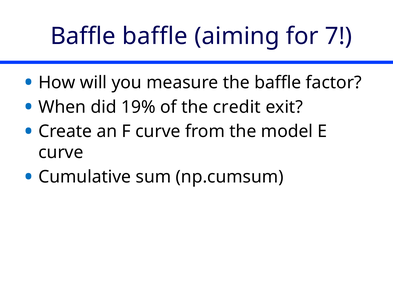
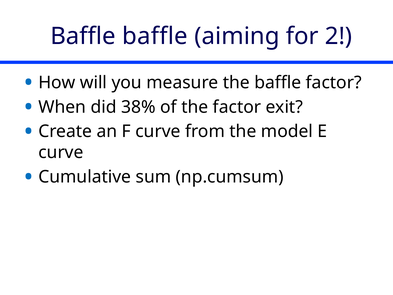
7: 7 -> 2 (338, 36)
19%: 19% -> 38% (138, 107)
the credit: credit -> factor (237, 107)
